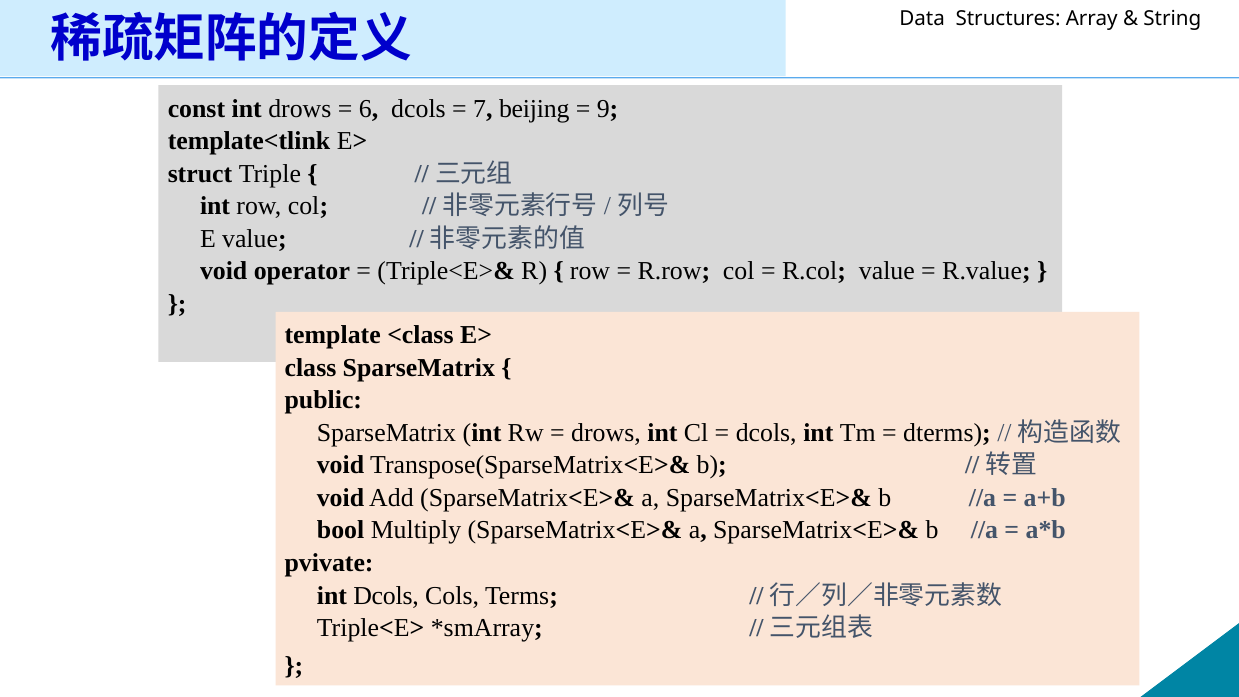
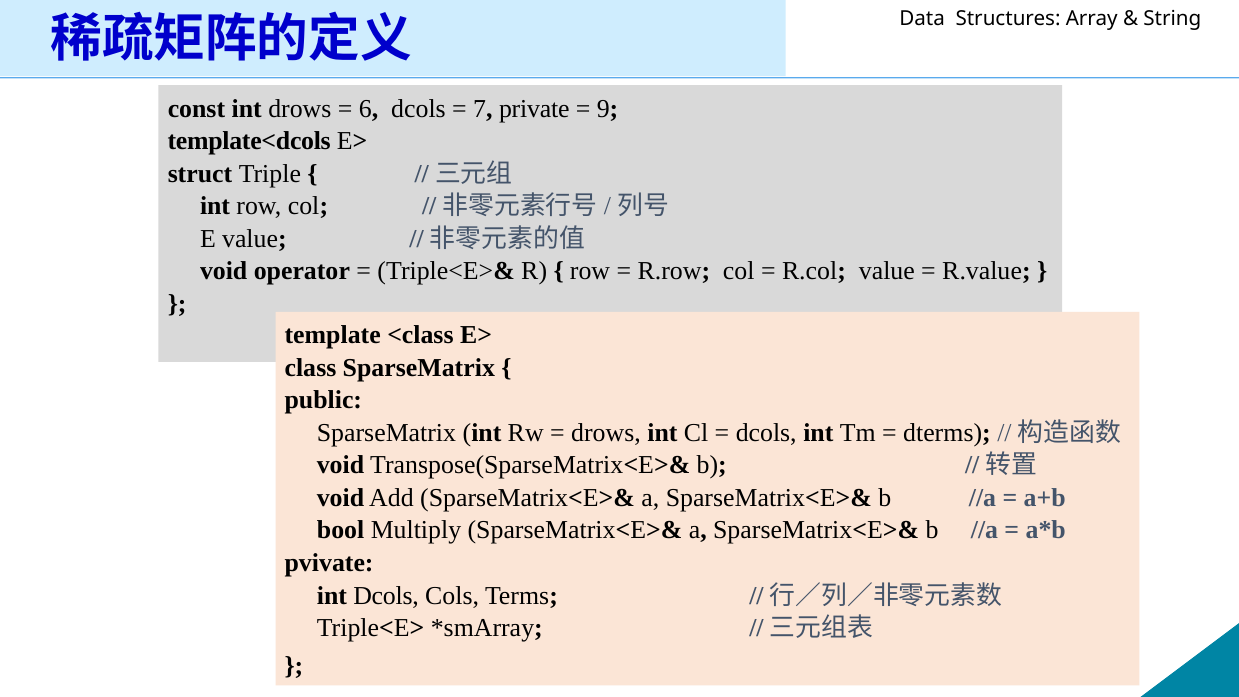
beijing: beijing -> private (534, 109)
template<tlink: template<tlink -> template<dcols (249, 141)
